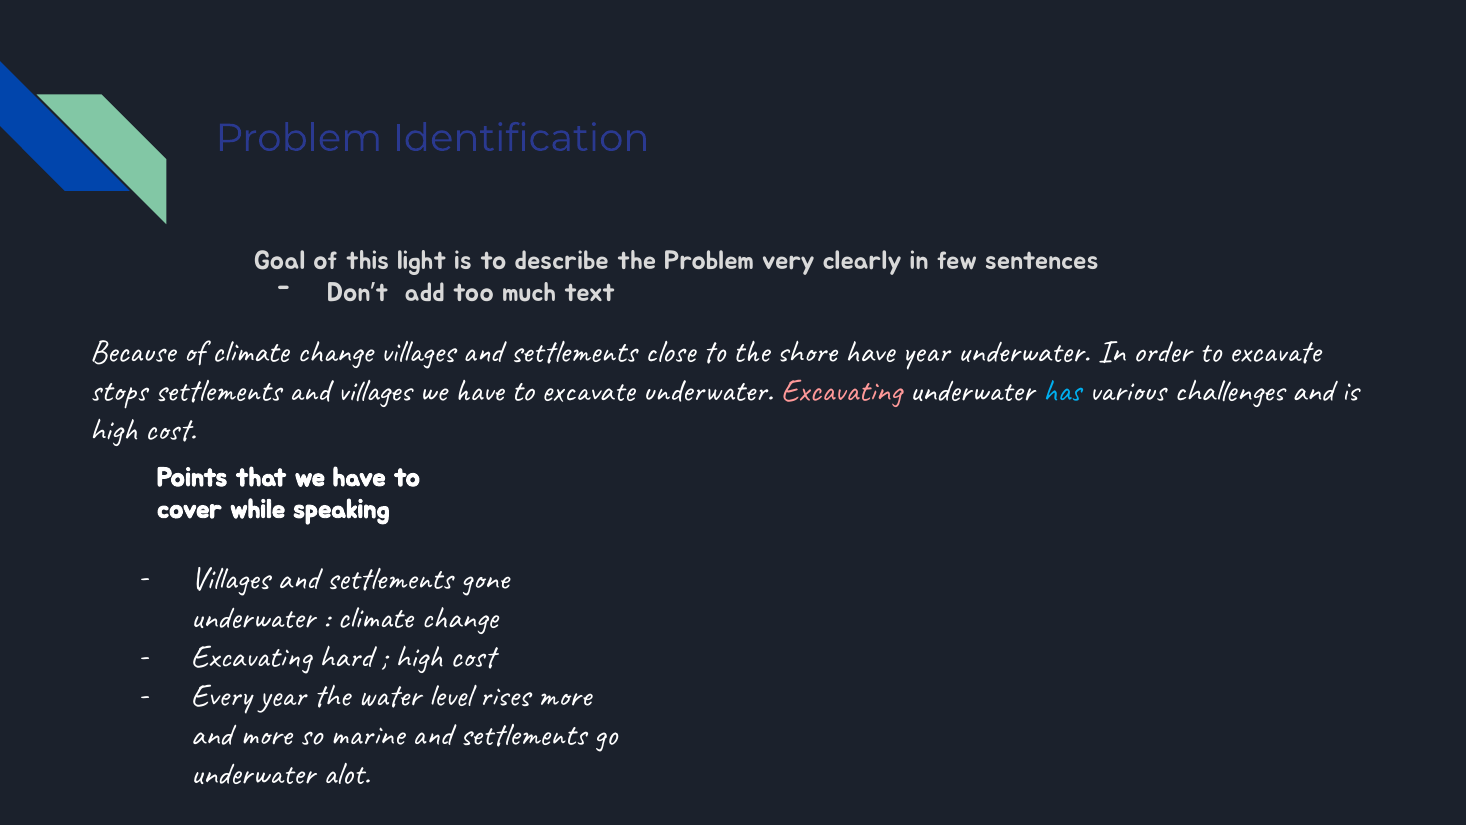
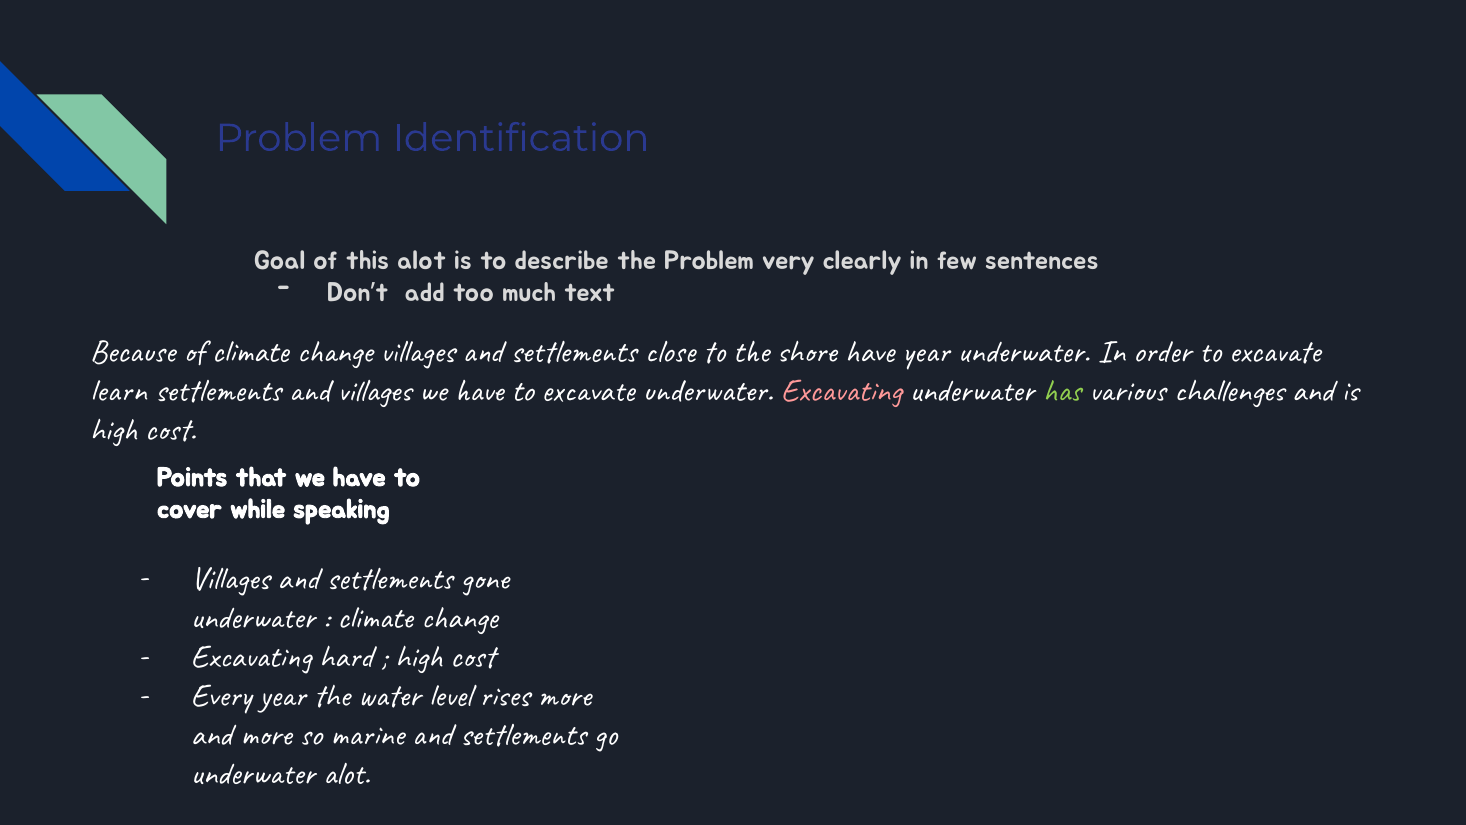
this light: light -> alot (422, 261)
stops: stops -> learn (118, 391)
has colour: light blue -> light green (1062, 391)
